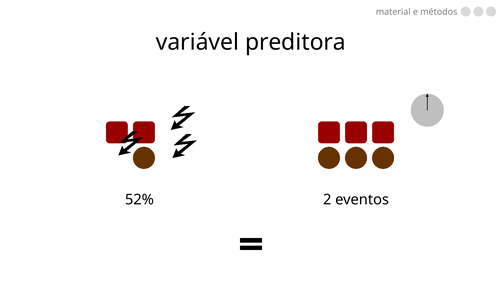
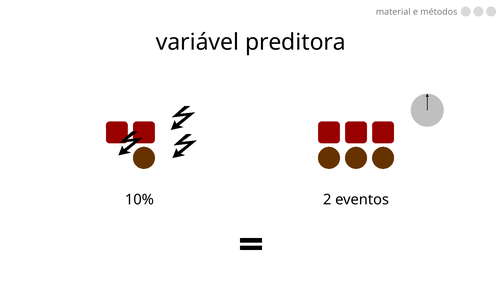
52%: 52% -> 10% (139, 199)
